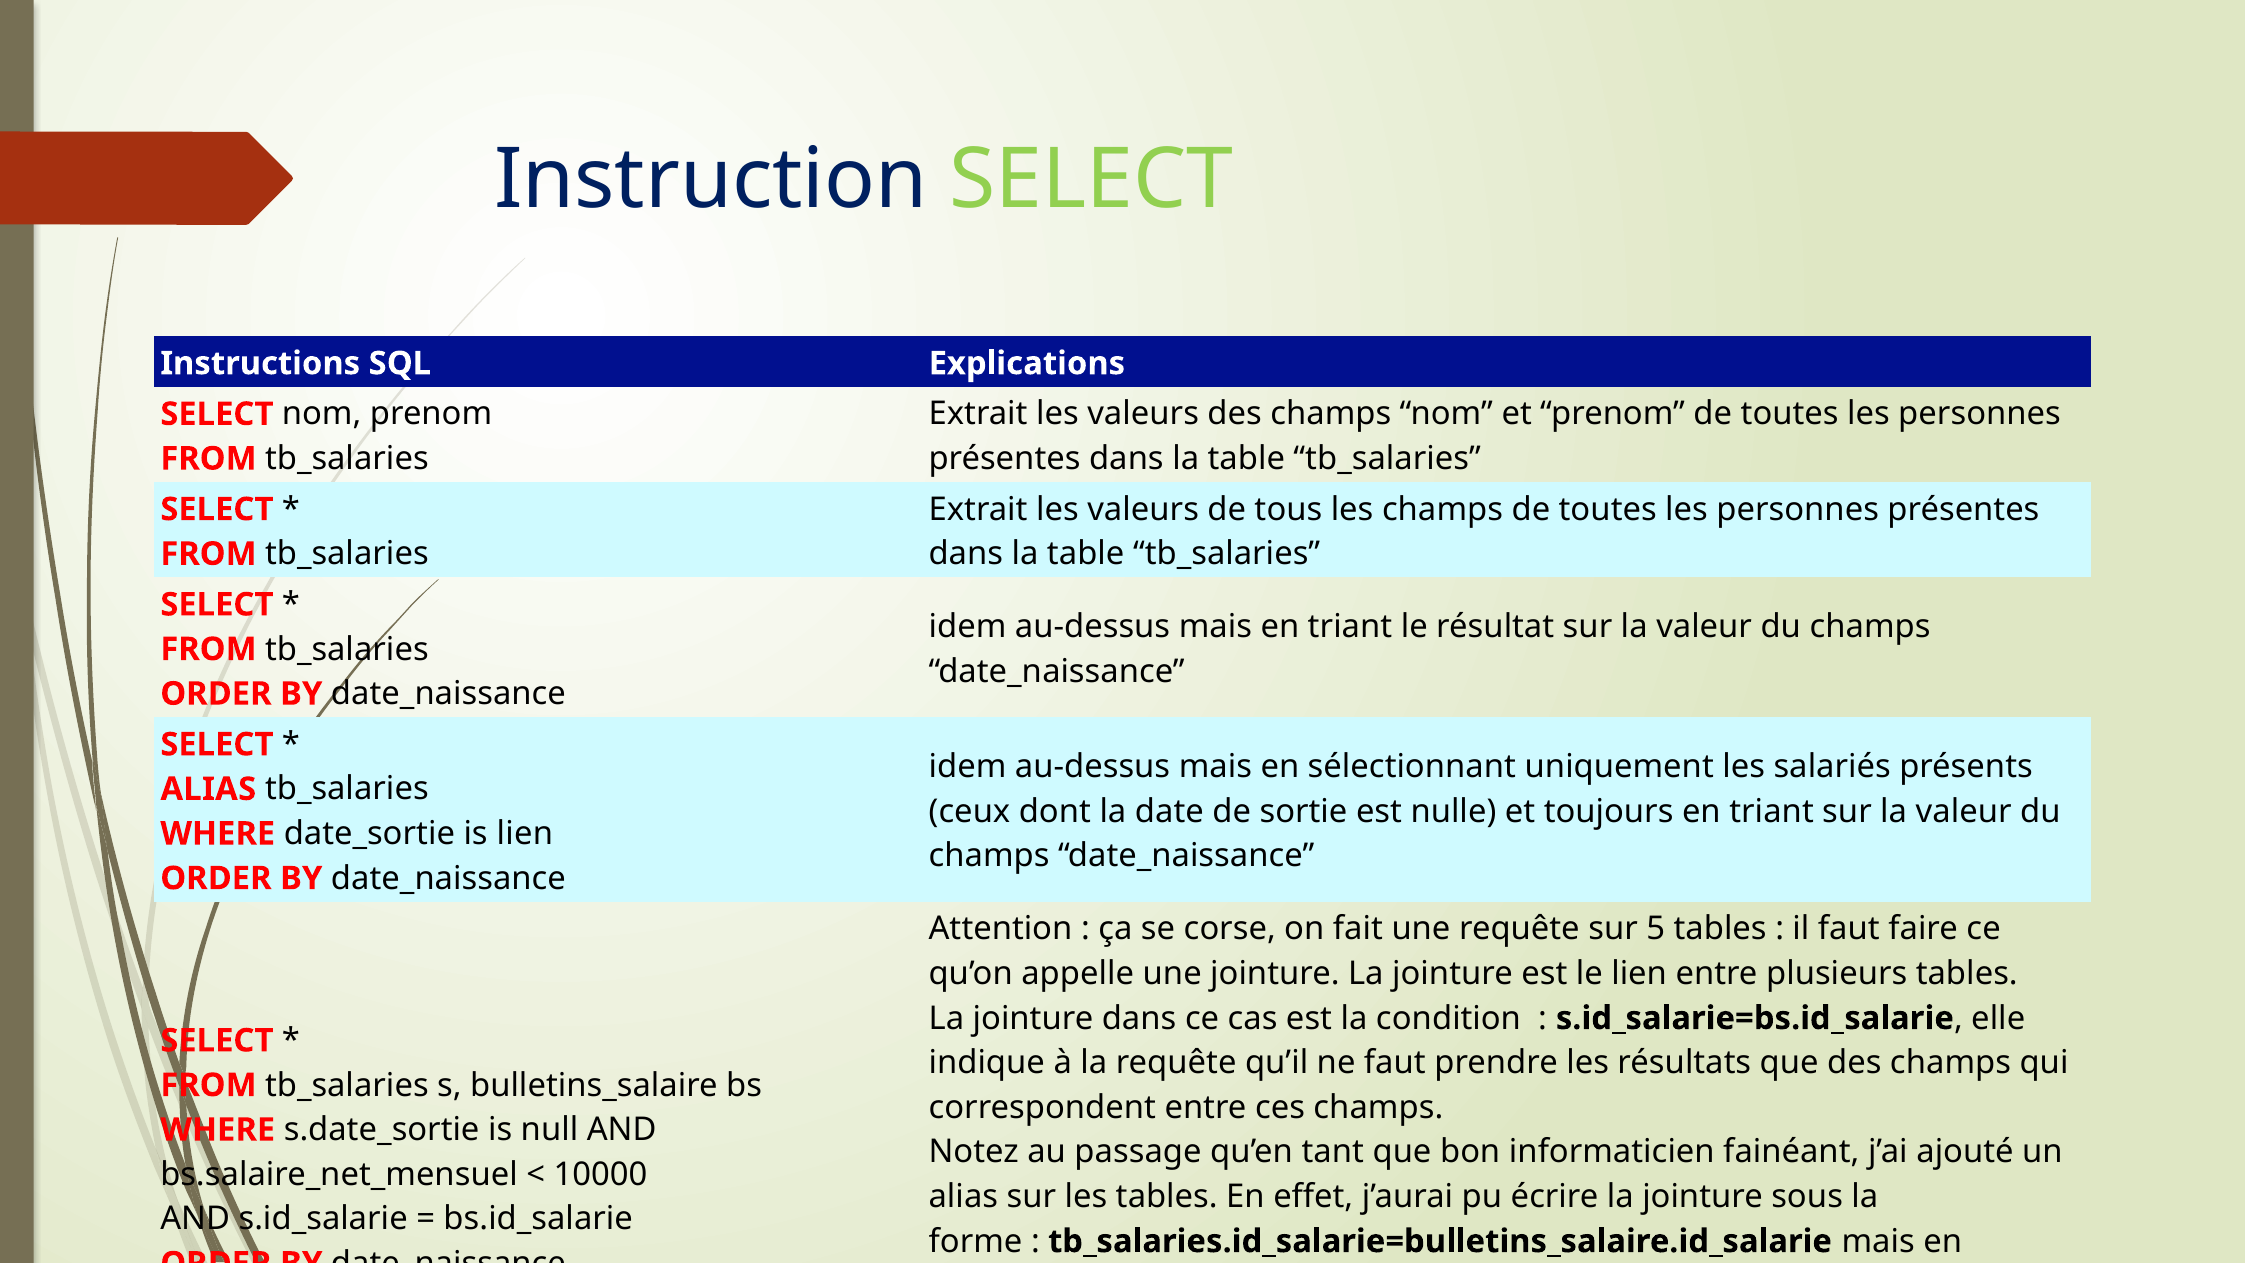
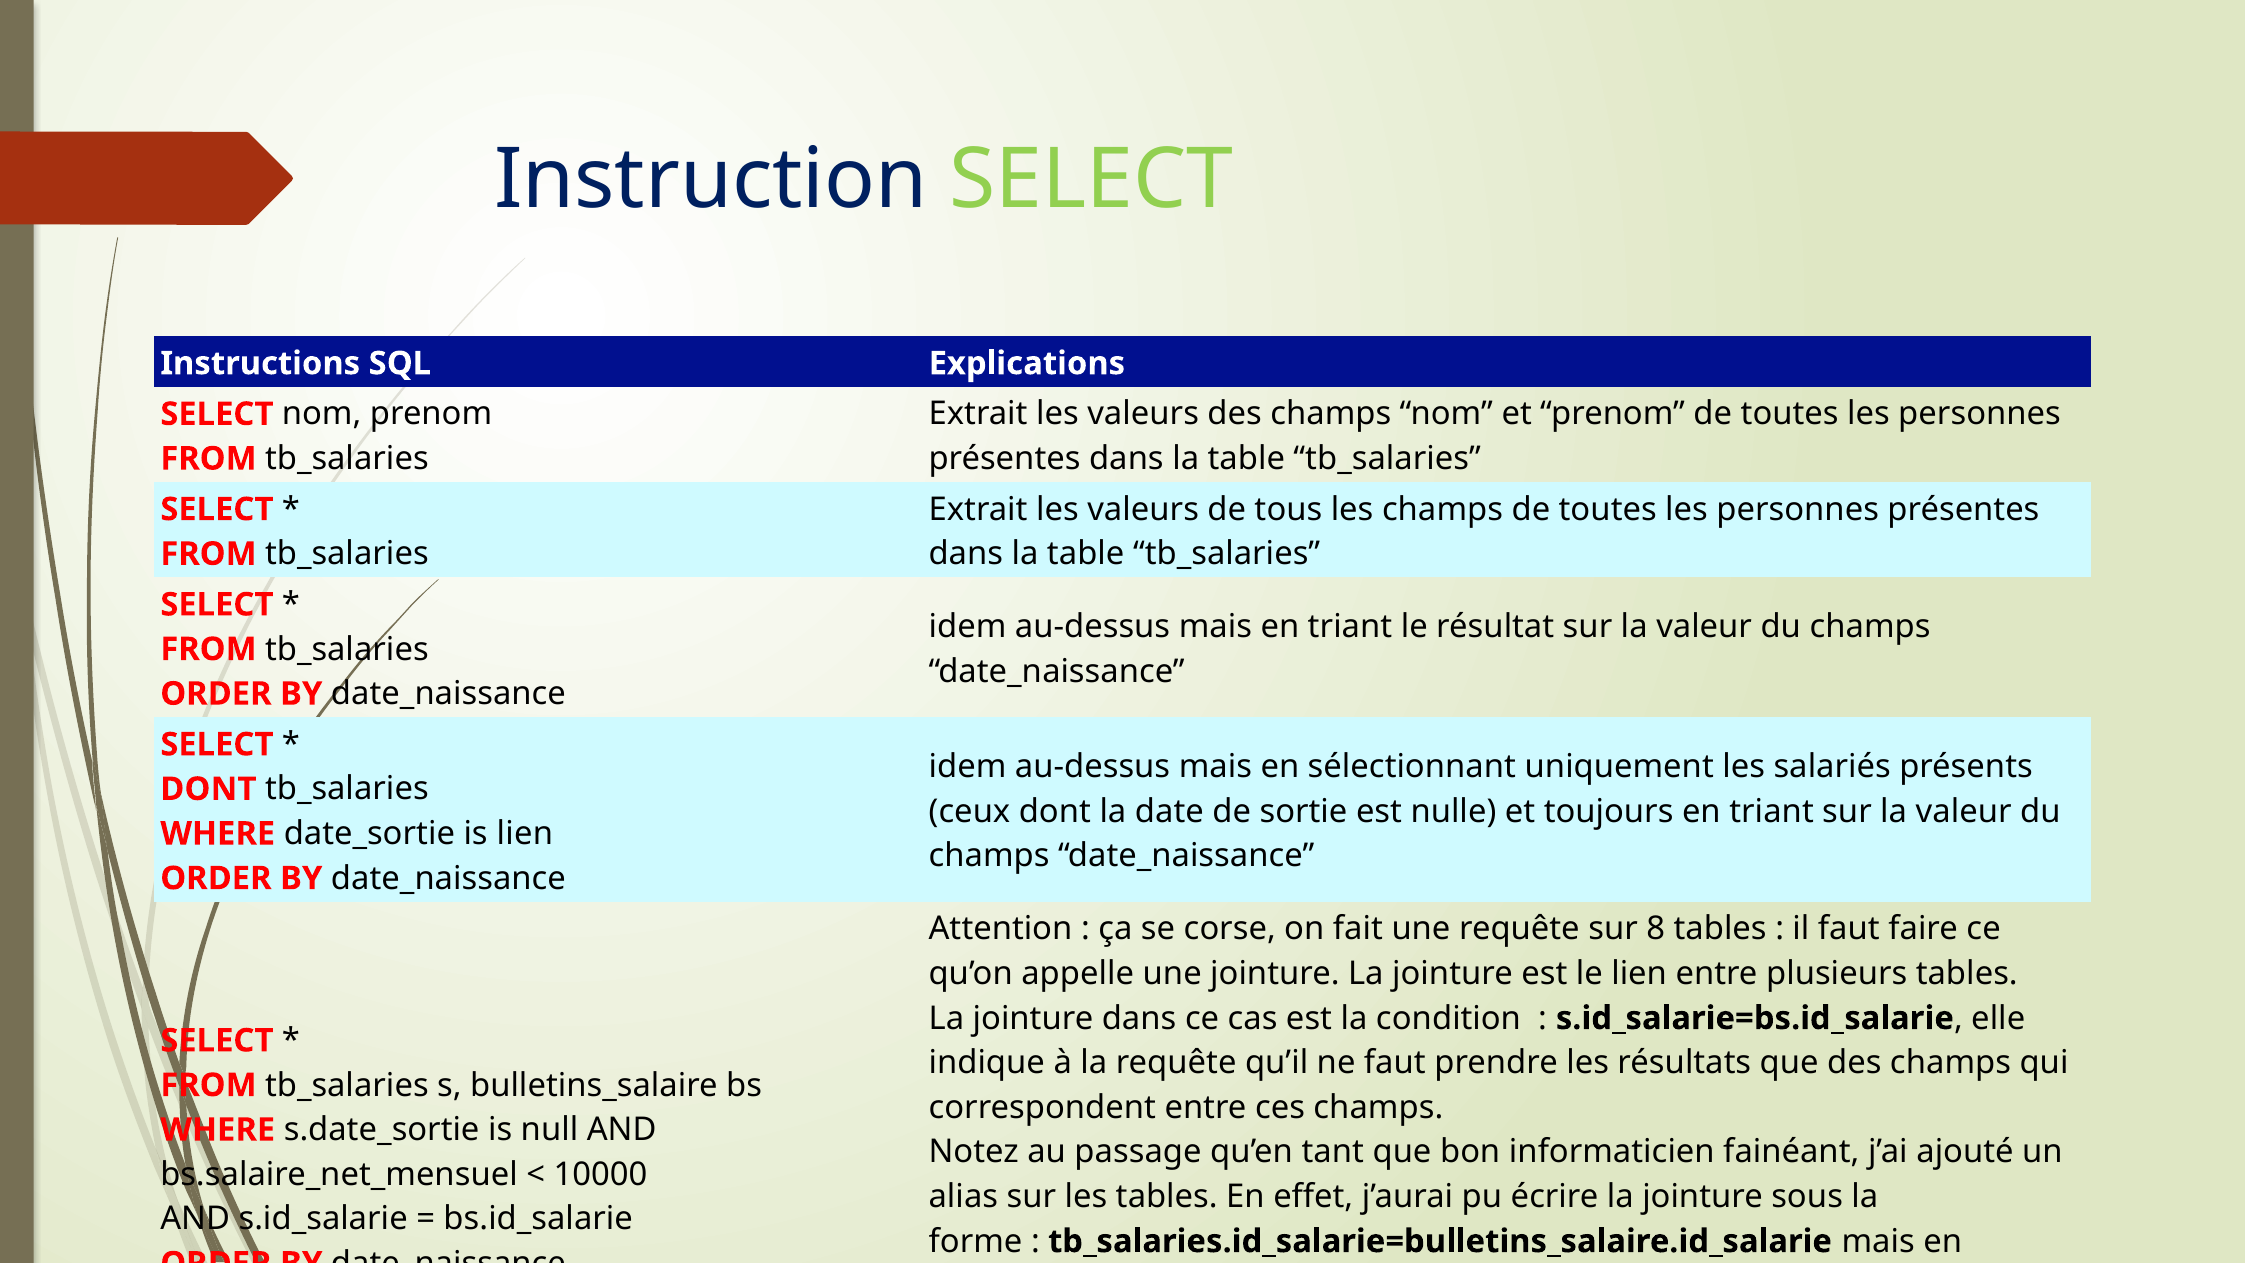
ALIAS: ALIAS -> DONT (208, 789)
5: 5 -> 8 (1656, 929)
